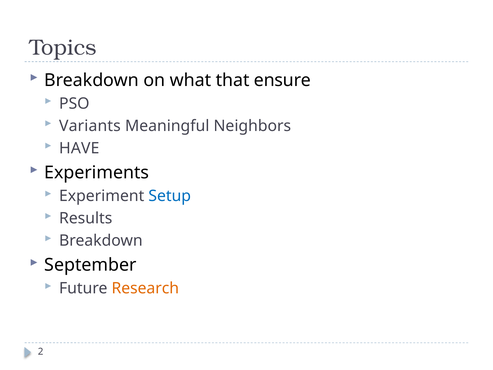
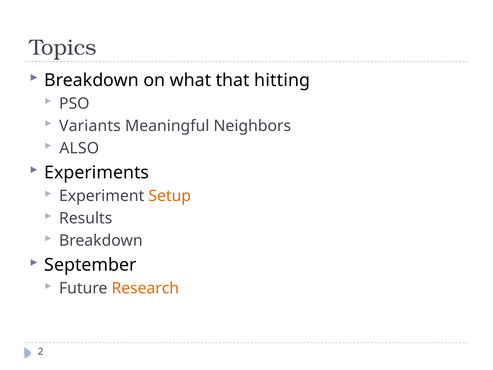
ensure: ensure -> hitting (282, 80)
HAVE: HAVE -> ALSO (79, 148)
Setup colour: blue -> orange (170, 196)
